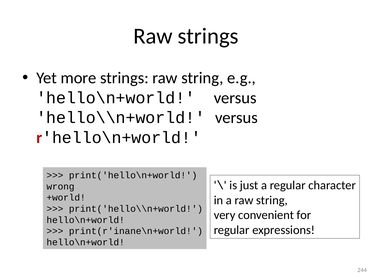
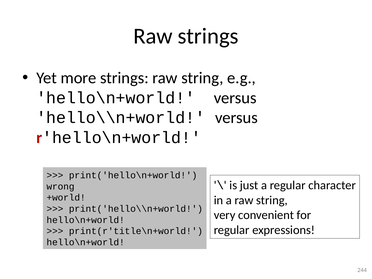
print(r'inane\n+world: print(r'inane\n+world -> print(r'title\n+world (136, 231)
